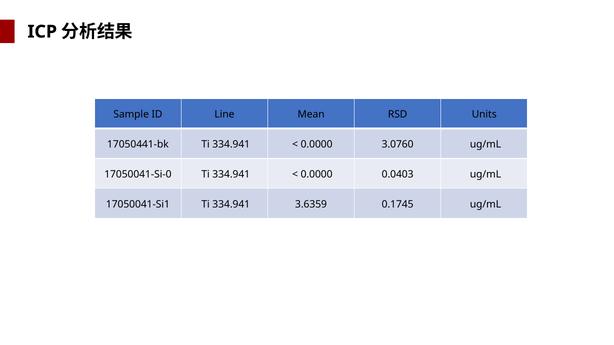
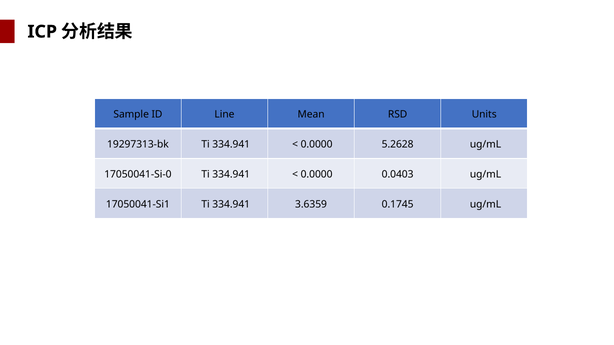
17050441-bk: 17050441-bk -> 19297313-bk (138, 144)
3.0760: 3.0760 -> 5.2628 (398, 144)
